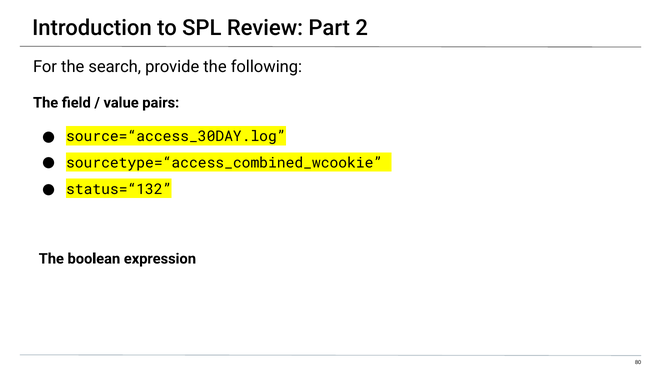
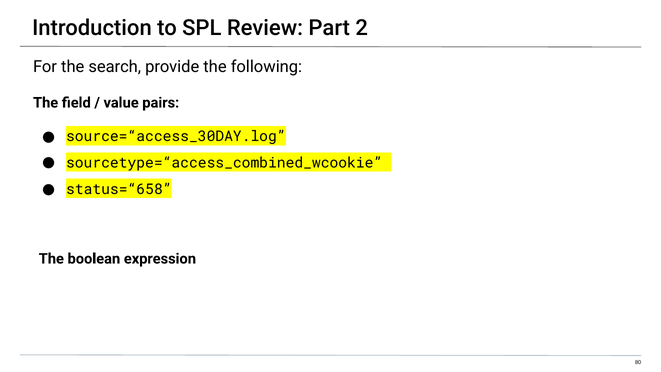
status=“132: status=“132 -> status=“658 (119, 189)
